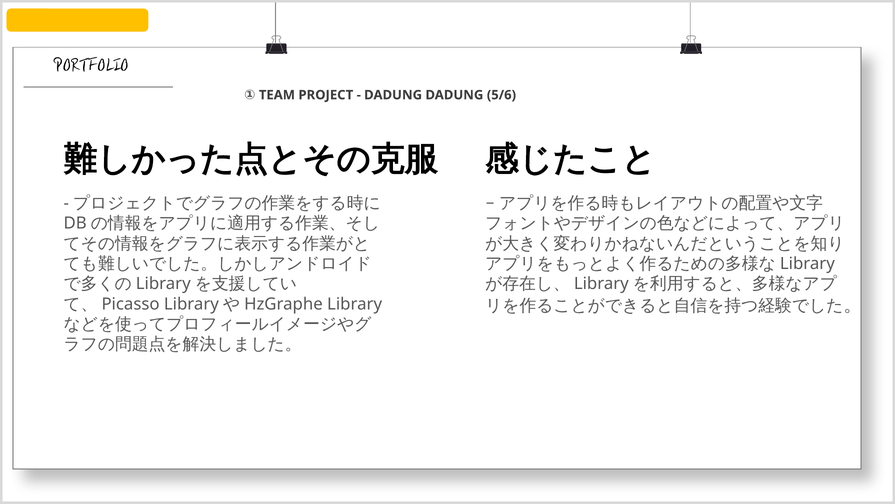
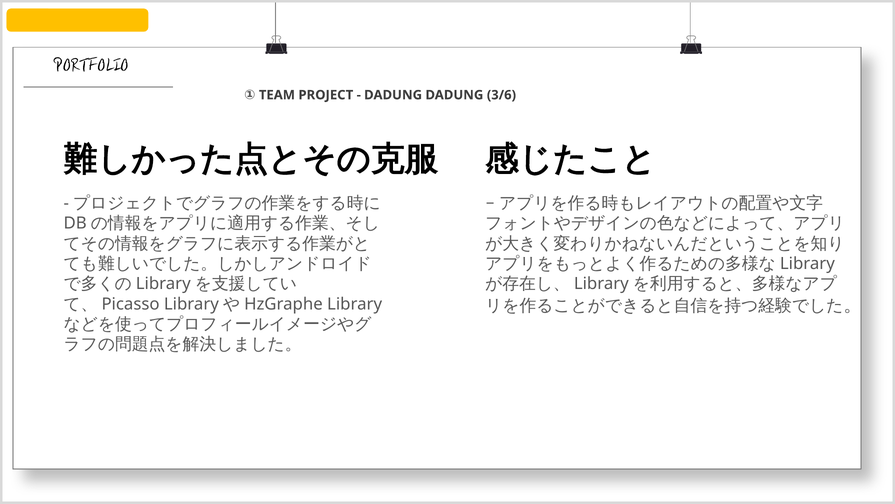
5/6: 5/6 -> 3/6 (501, 95)
